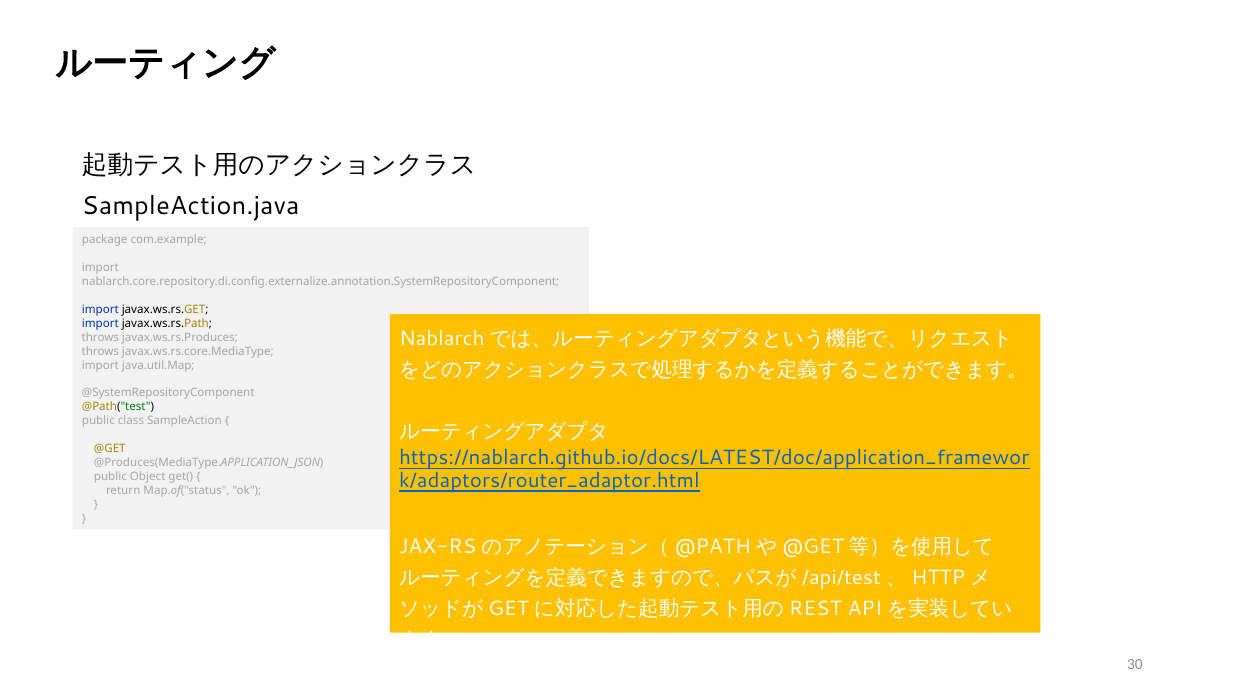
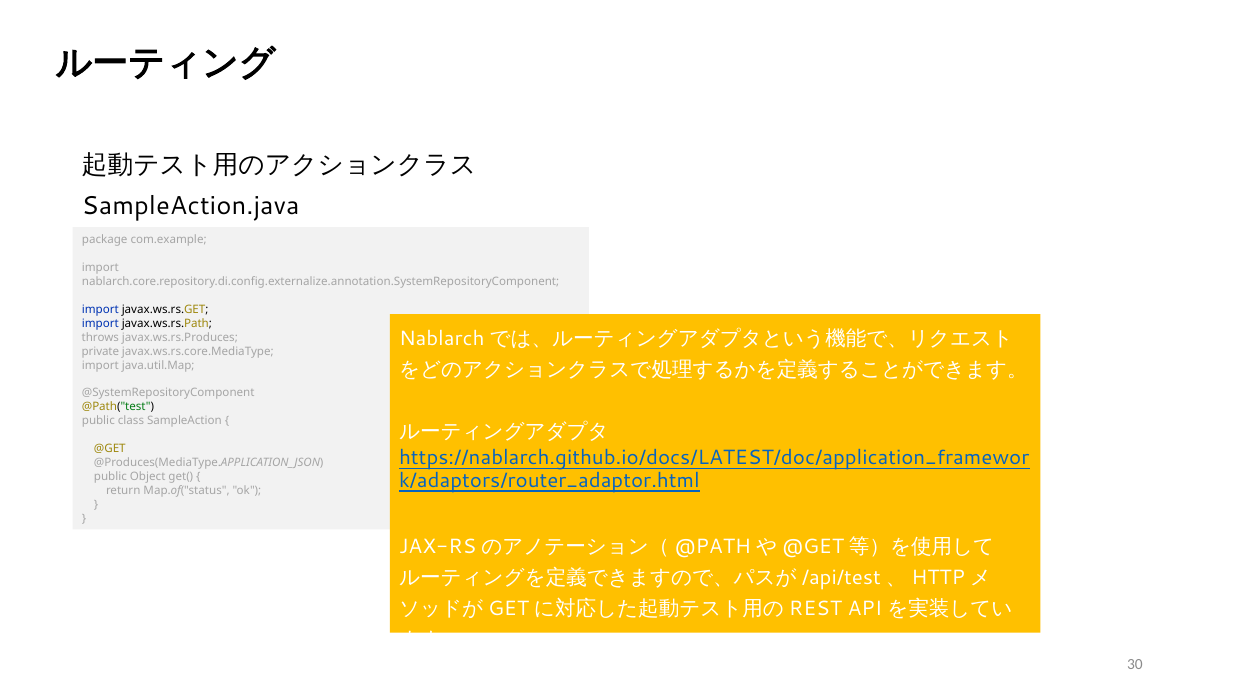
throws: throws -> private (100, 351)
